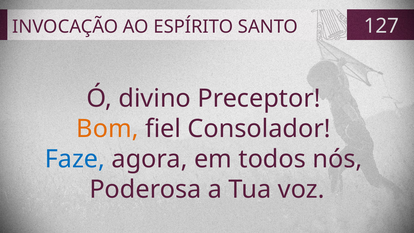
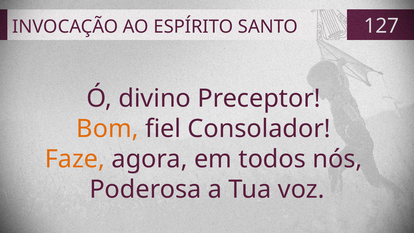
Faze colour: blue -> orange (75, 159)
